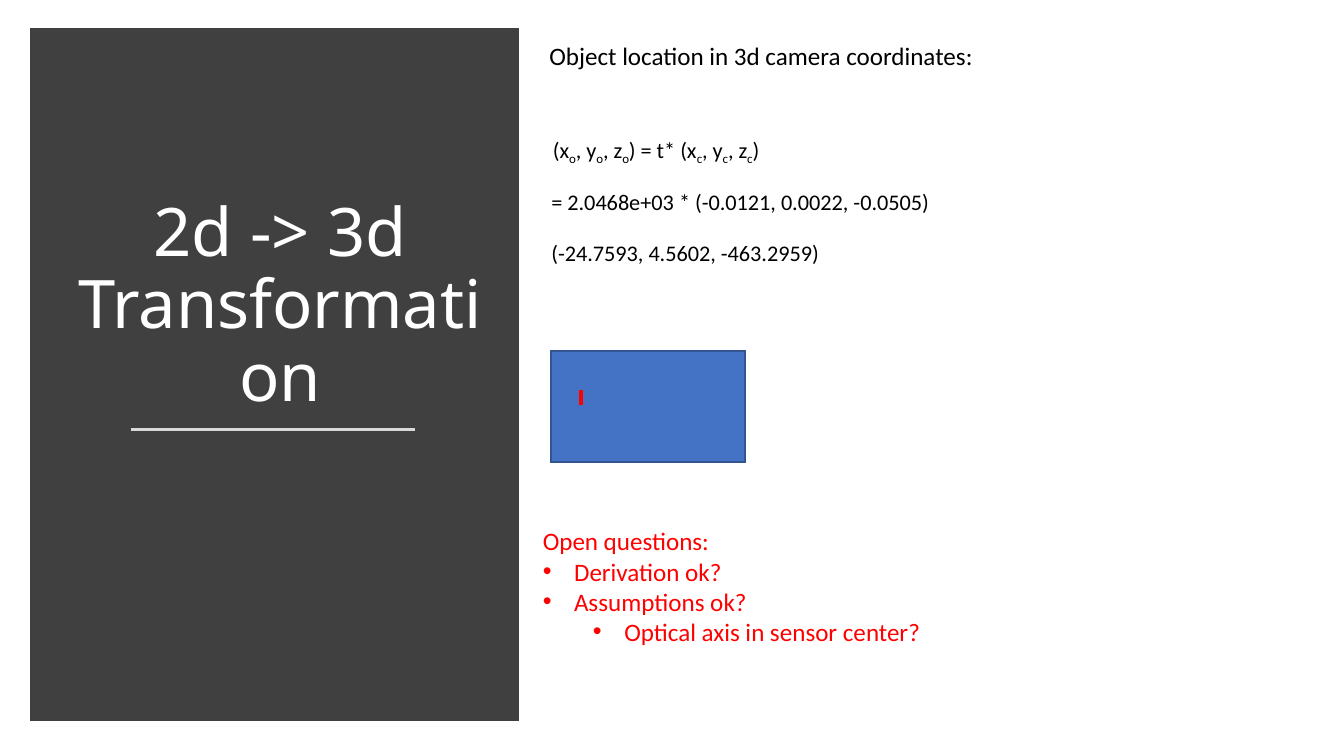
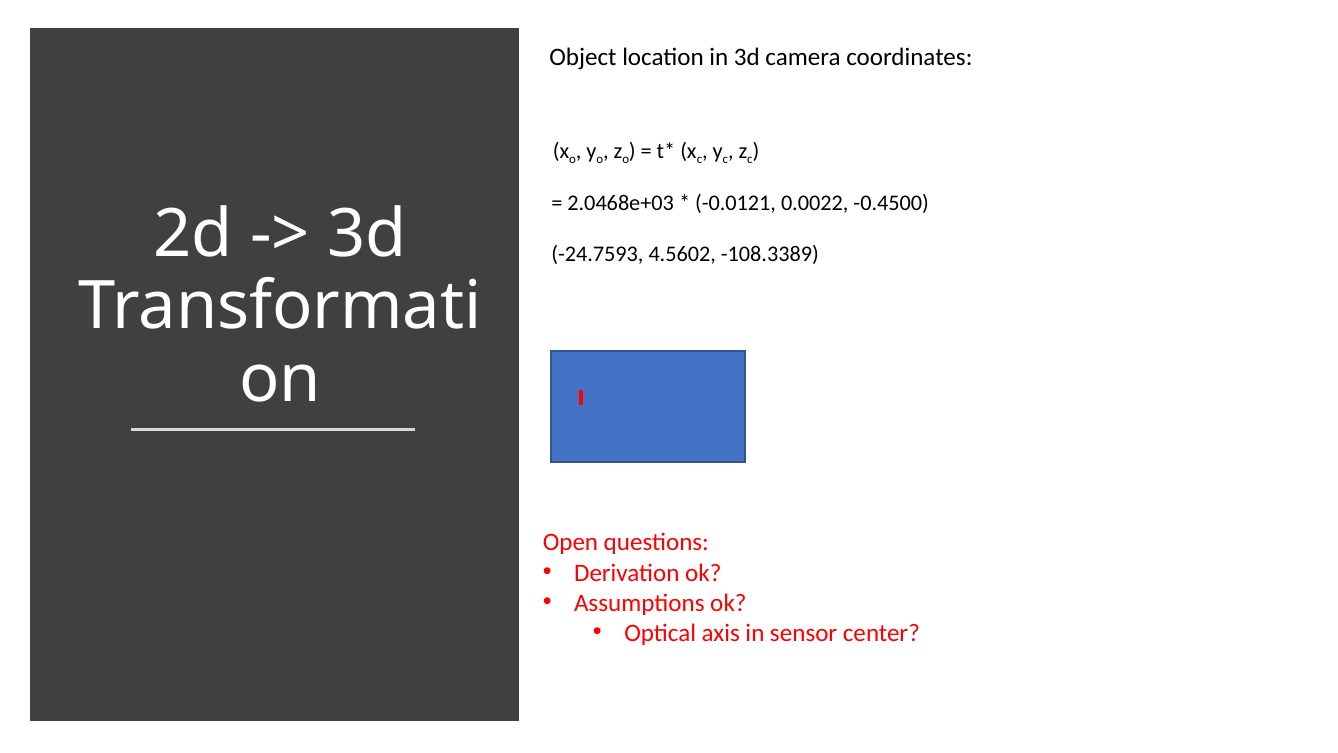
-0.0505: -0.0505 -> -0.4500 (891, 203)
-463.2959: -463.2959 -> -108.3389 (770, 254)
